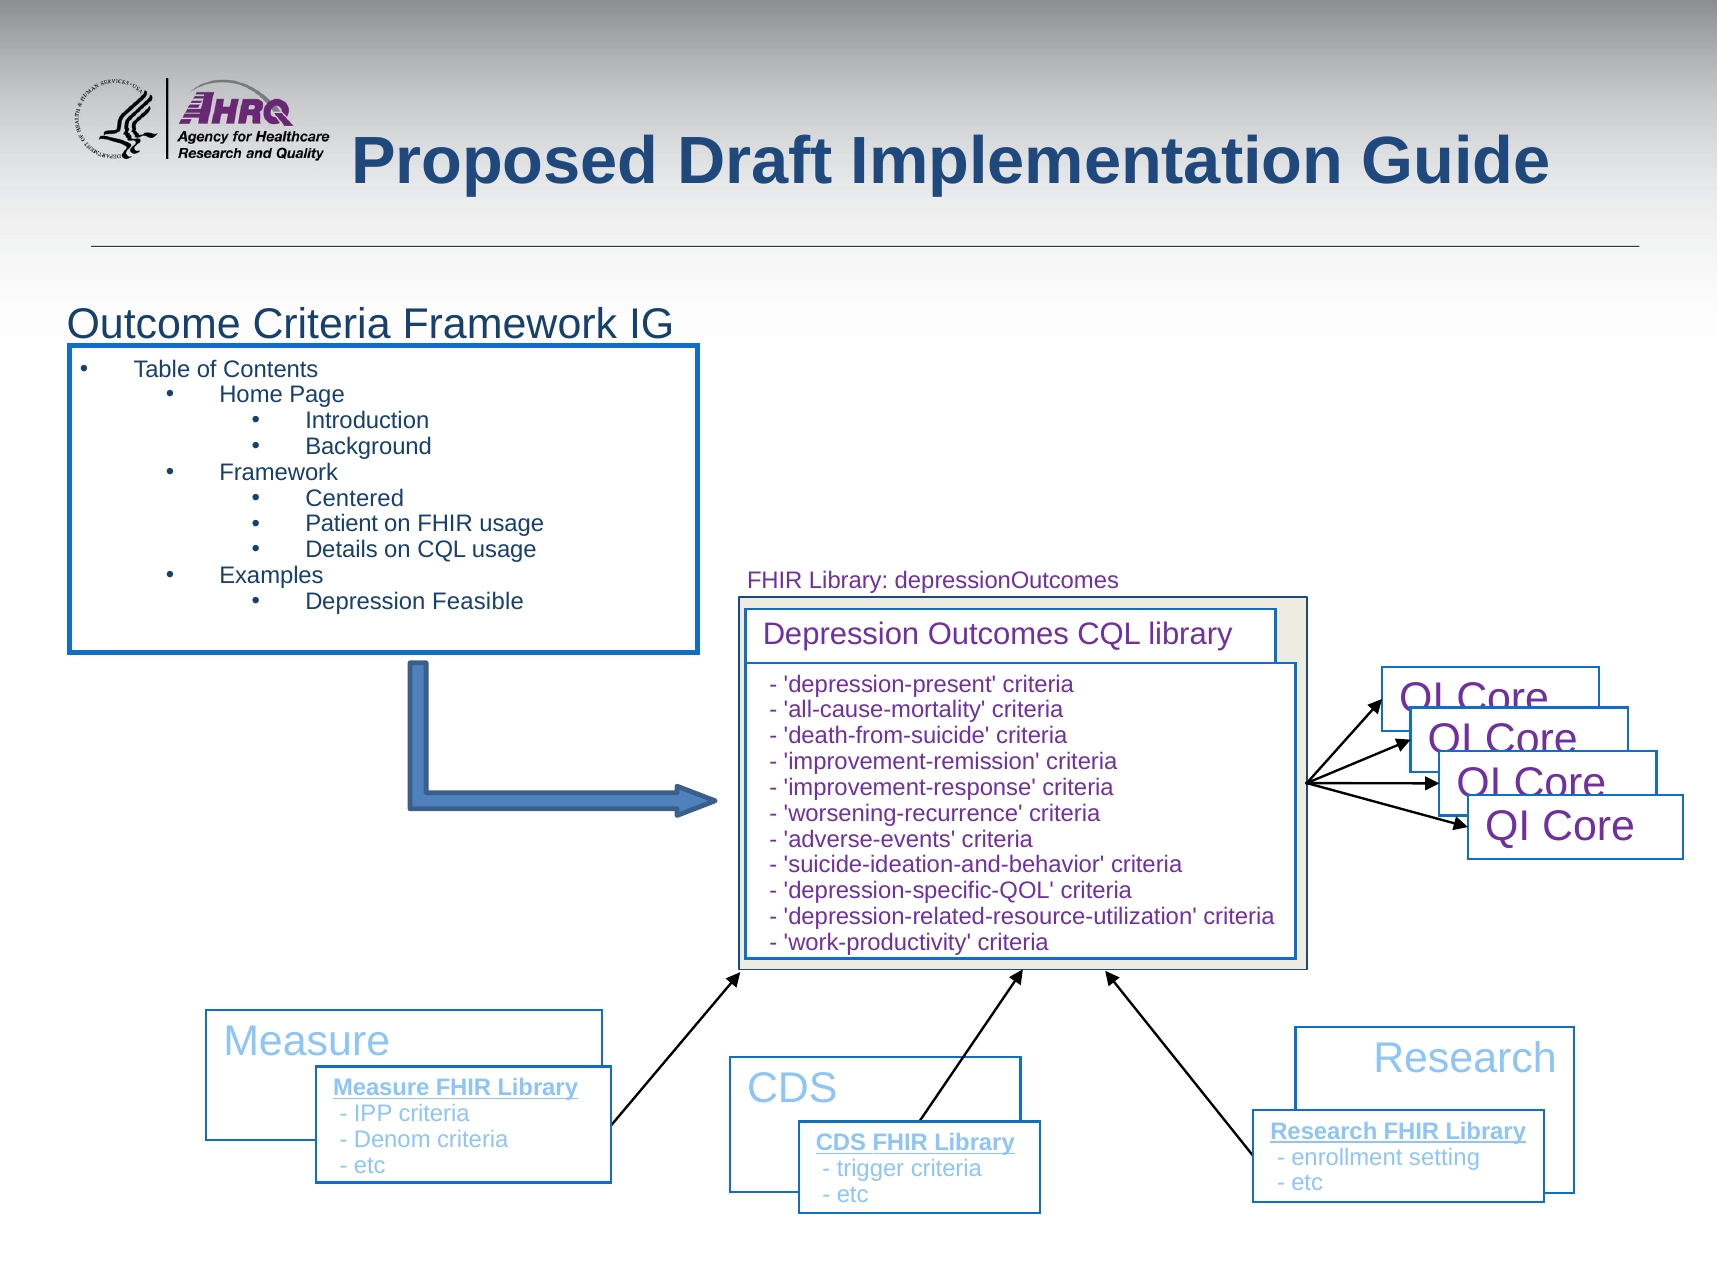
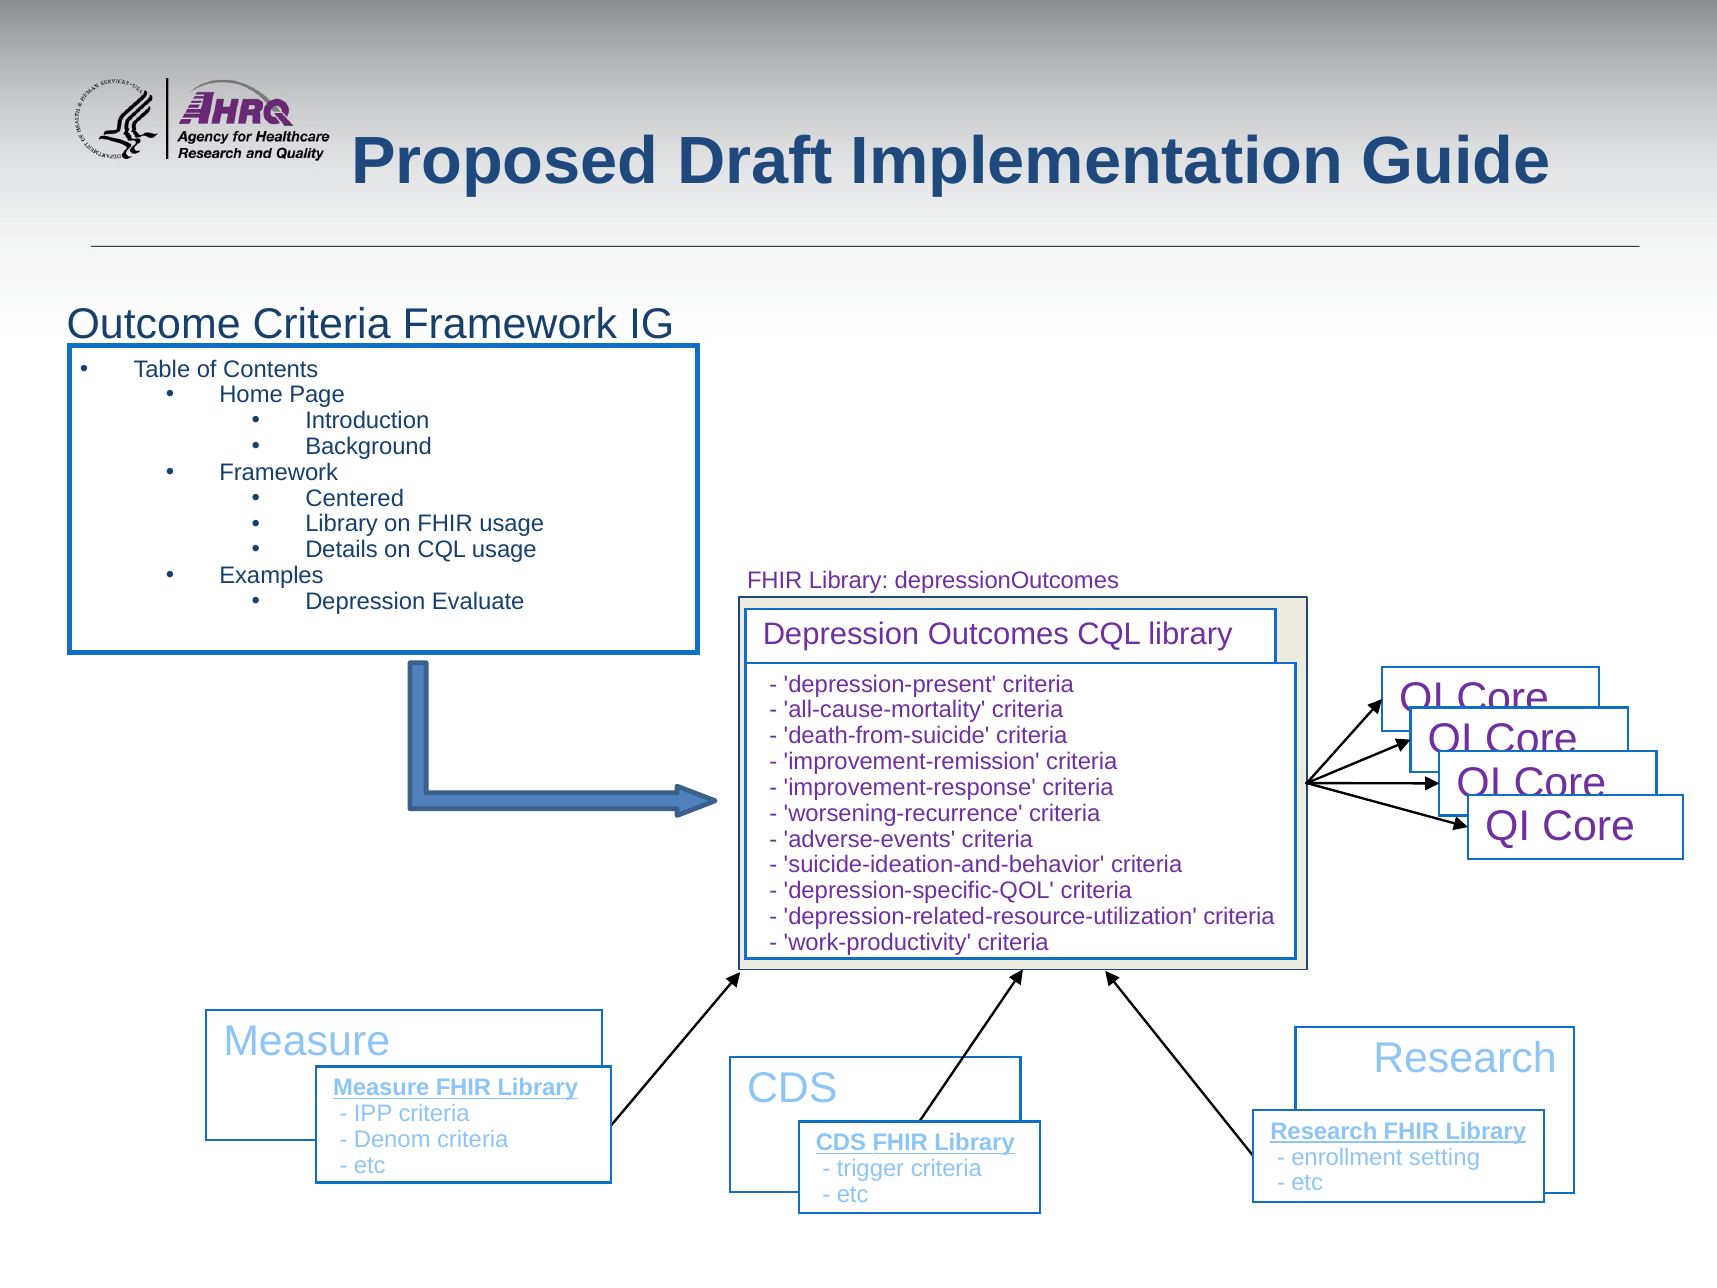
Patient: Patient -> Library (342, 524)
Feasible: Feasible -> Evaluate (478, 601)
